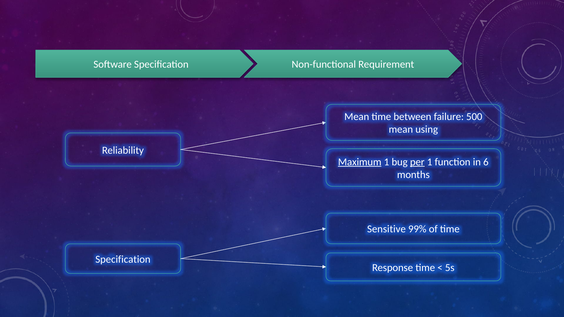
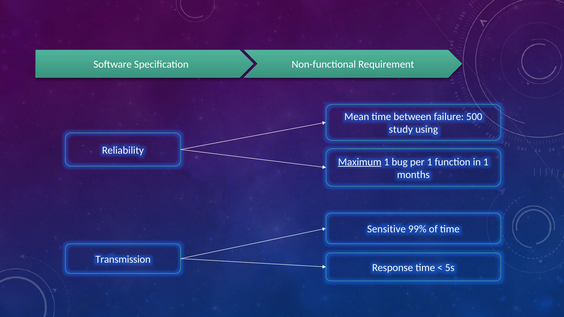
mean: mean -> study (401, 130)
per underline: present -> none (417, 162)
in 6: 6 -> 1 (486, 162)
Specification: Specification -> Transmission (123, 260)
